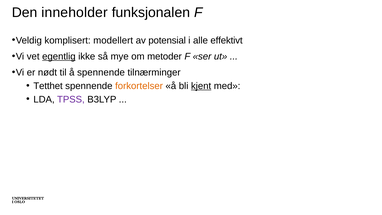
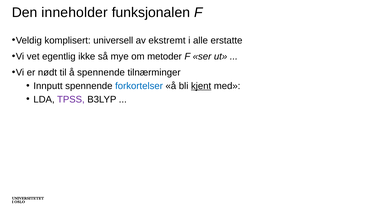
modellert: modellert -> universell (113, 40)
potensial: potensial -> ekstremt (167, 40)
effektivt: effektivt -> erstatte (226, 40)
egentlig underline: present -> none (59, 56)
Tetthet: Tetthet -> Innputt (48, 86)
forkortelser colour: orange -> blue (139, 86)
